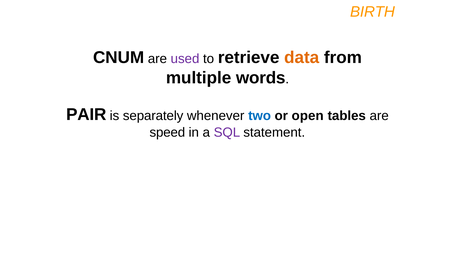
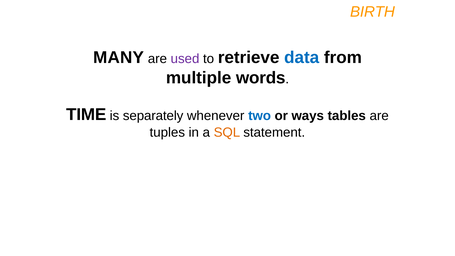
CNUM: CNUM -> MANY (119, 57)
data colour: orange -> blue (302, 57)
PAIR: PAIR -> TIME (86, 114)
open: open -> ways (308, 116)
speed: speed -> tuples (167, 132)
SQL colour: purple -> orange (227, 132)
